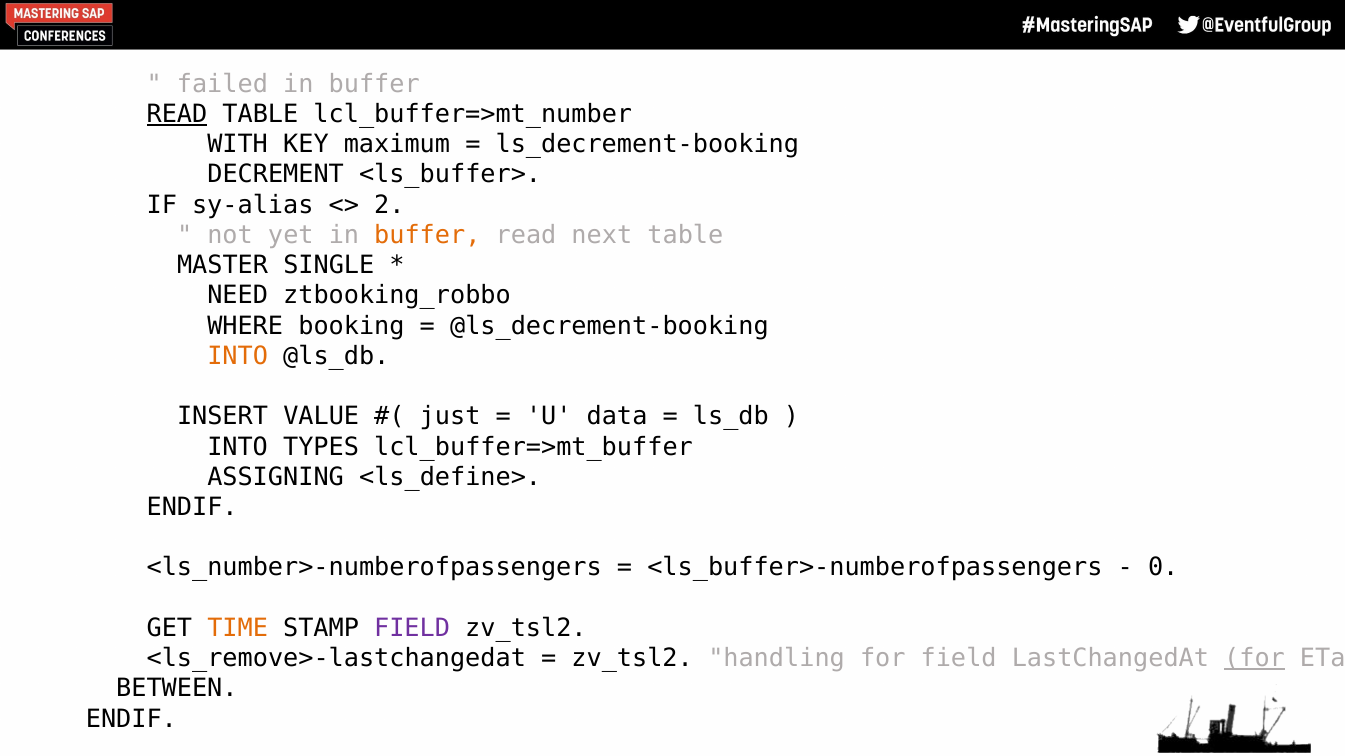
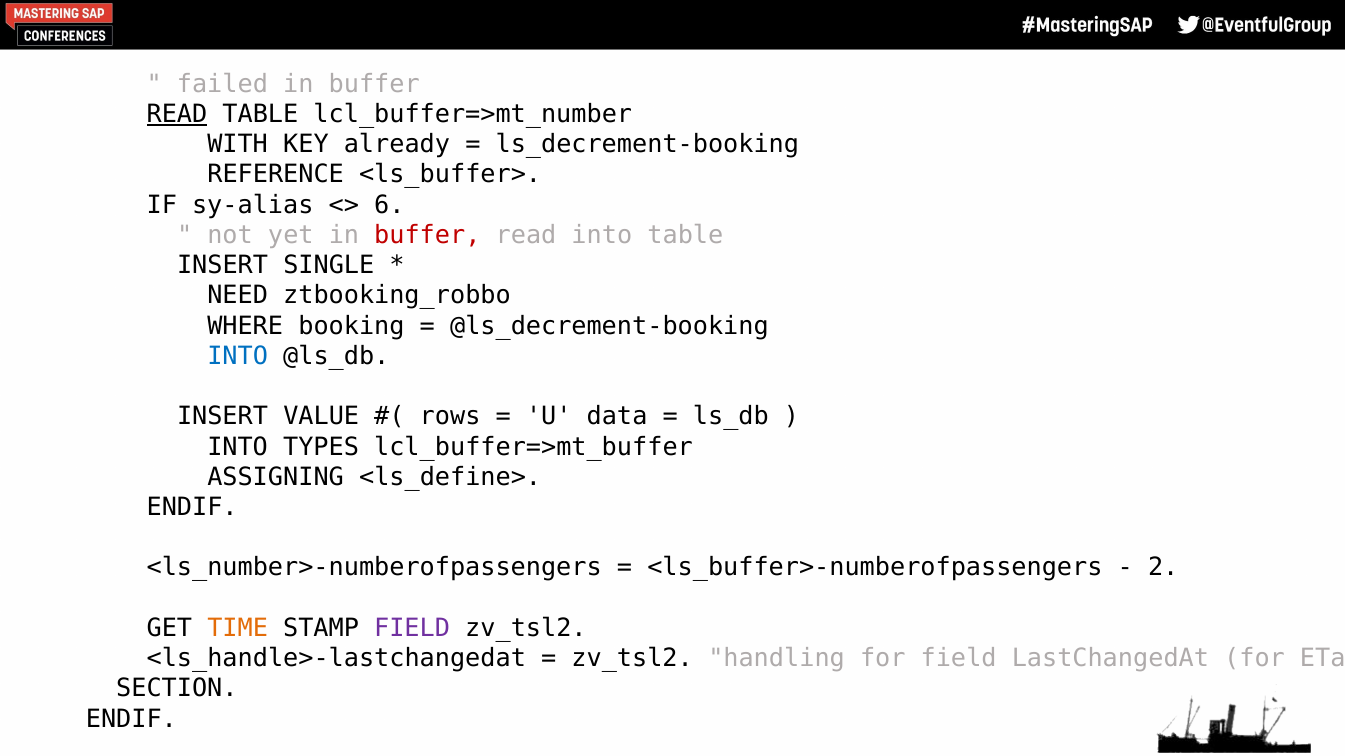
KEY maximum: maximum -> already (397, 144)
DECREMENT: DECREMENT -> REFERENCE (276, 175)
2: 2 -> 6 (389, 205)
buffer colour: orange -> red (427, 235)
read next: next -> into (602, 235)
MASTER: MASTER -> INSERT (223, 265)
INTO colour: orange -> blue (238, 356)
just: just -> rows (450, 417)
0: 0 -> 2 (1163, 568)
<ls_remove>-lastchangedat: <ls_remove>-lastchangedat -> <ls_handle>-lastchangedat (336, 659)
for underline: present -> none (1255, 659)
BETWEEN: BETWEEN -> SECTION (177, 689)
